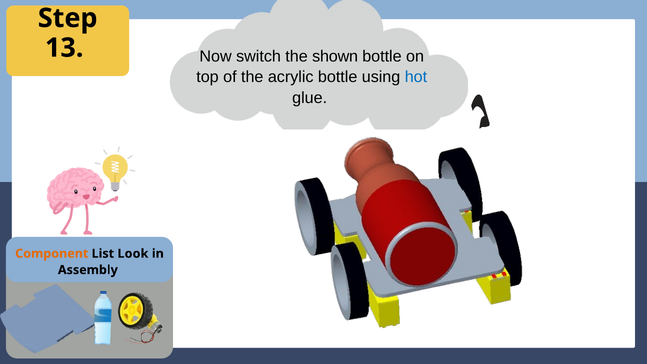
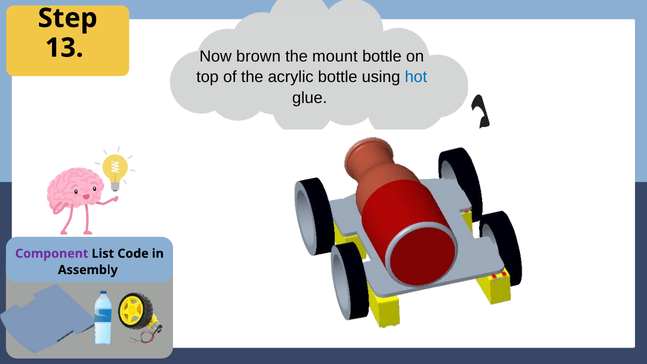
switch: switch -> brown (258, 56)
shown: shown -> mount (335, 56)
Component colour: orange -> purple (52, 254)
Look: Look -> Code (133, 254)
